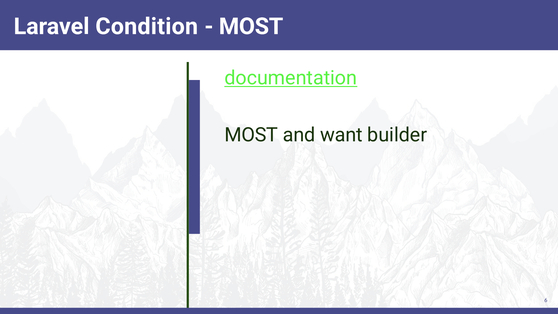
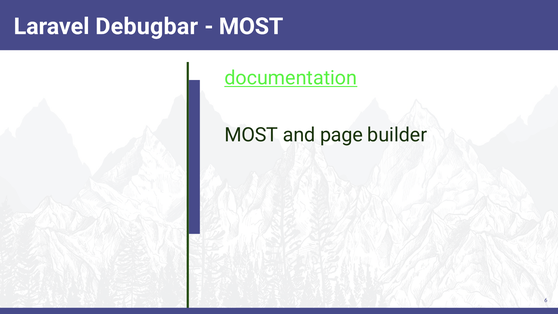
Condition: Condition -> Debugbar (147, 26)
want: want -> page (341, 135)
